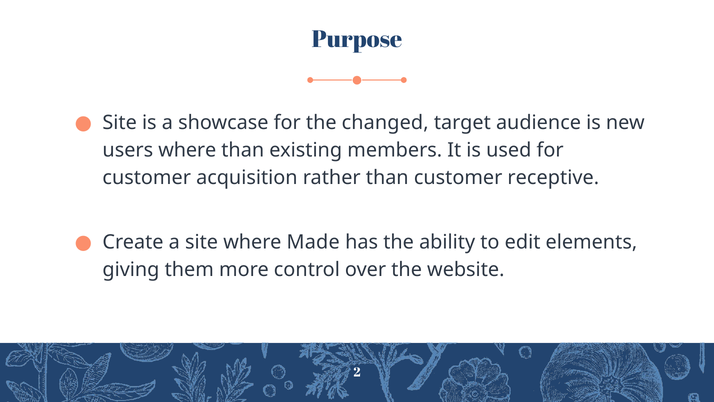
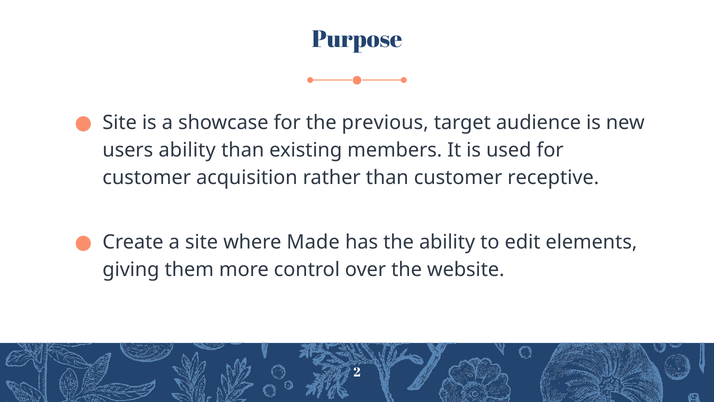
changed: changed -> previous (385, 123)
users where: where -> ability (187, 150)
